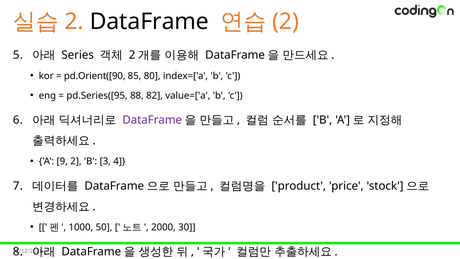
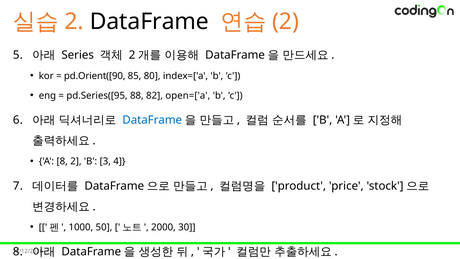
value=['a: value=['a -> open=['a (188, 95)
DataFrame colour: purple -> blue (152, 120)
A 9: 9 -> 8 (62, 161)
